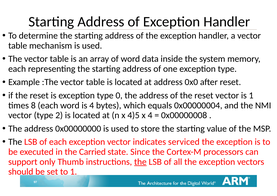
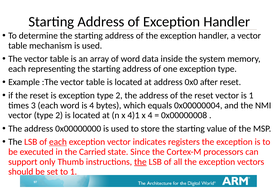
exception type 0: 0 -> 2 (119, 95)
8: 8 -> 3 (33, 105)
4)5: 4)5 -> 4)1 (134, 115)
each underline: none -> present (58, 142)
serviced: serviced -> registers (184, 142)
